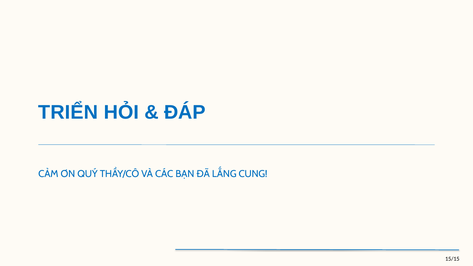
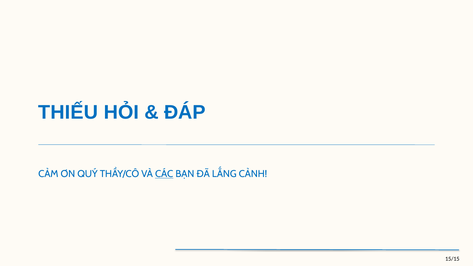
TRIỂN: TRIỂN -> THIẾU (68, 112)
CÁC underline: none -> present (164, 174)
CUNG: CUNG -> CẢNH (253, 174)
